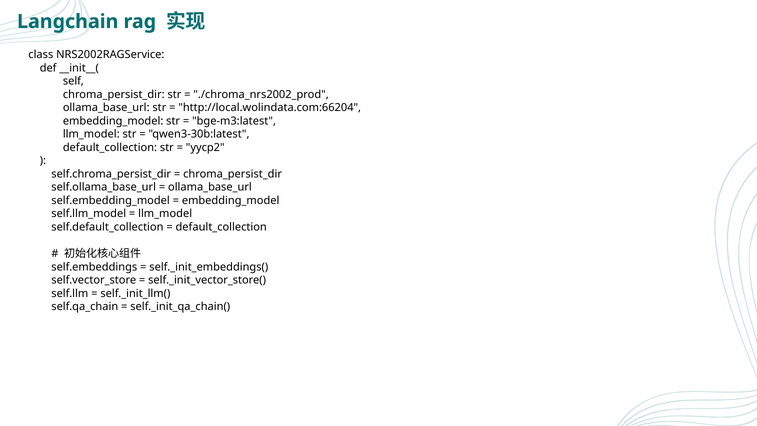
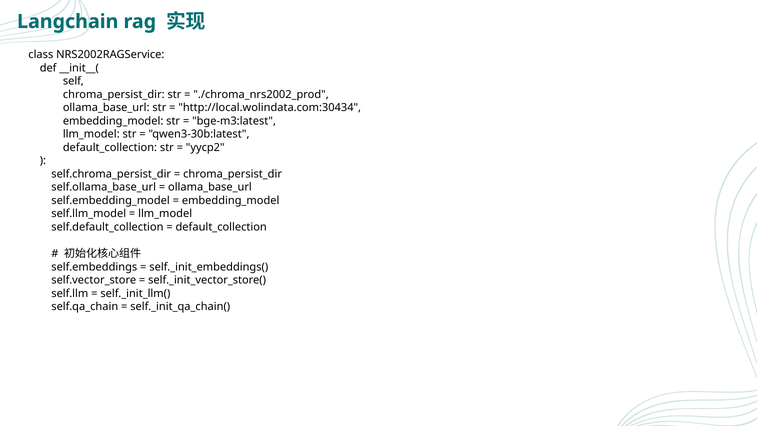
http://local.wolindata.com:66204: http://local.wolindata.com:66204 -> http://local.wolindata.com:30434 (270, 108)
